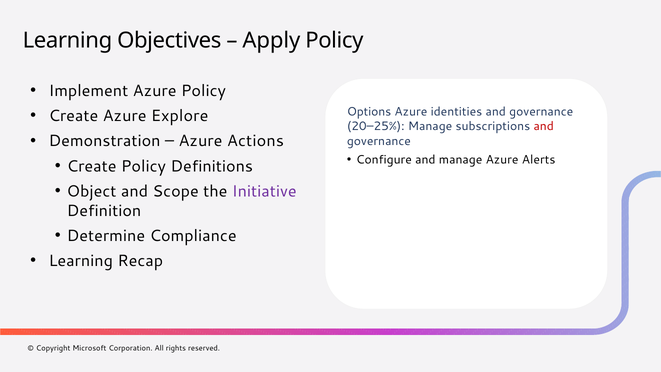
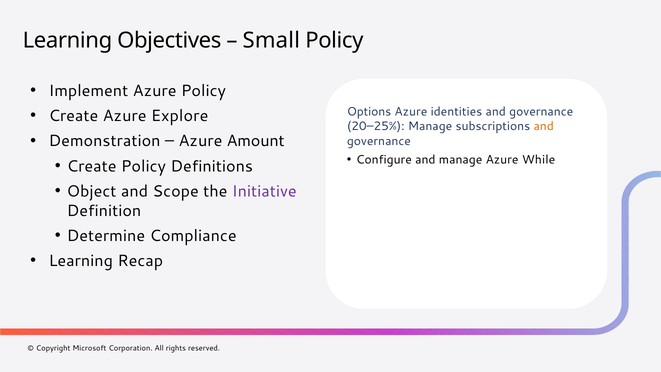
Apply: Apply -> Small (271, 40)
and colour: red -> orange (544, 126)
Actions: Actions -> Amount (256, 141)
Alerts: Alerts -> While (539, 160)
